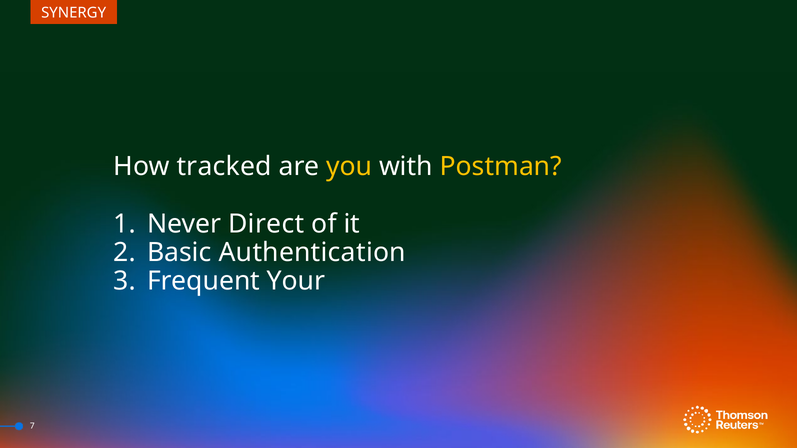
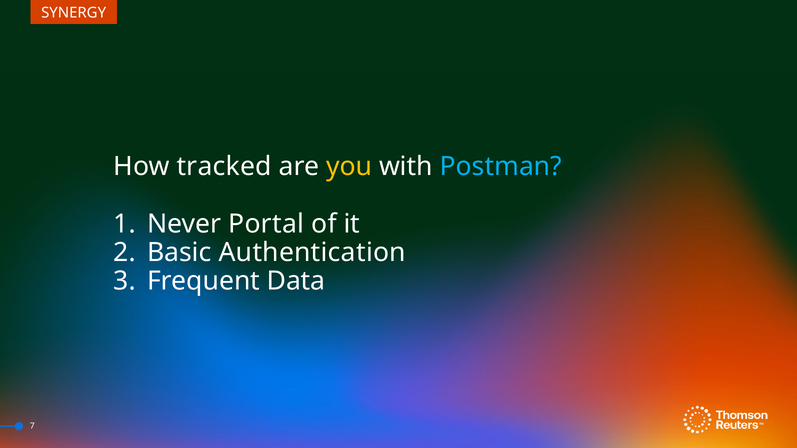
Postman colour: yellow -> light blue (501, 167)
Direct: Direct -> Portal (266, 224)
Your: Your -> Data (296, 281)
